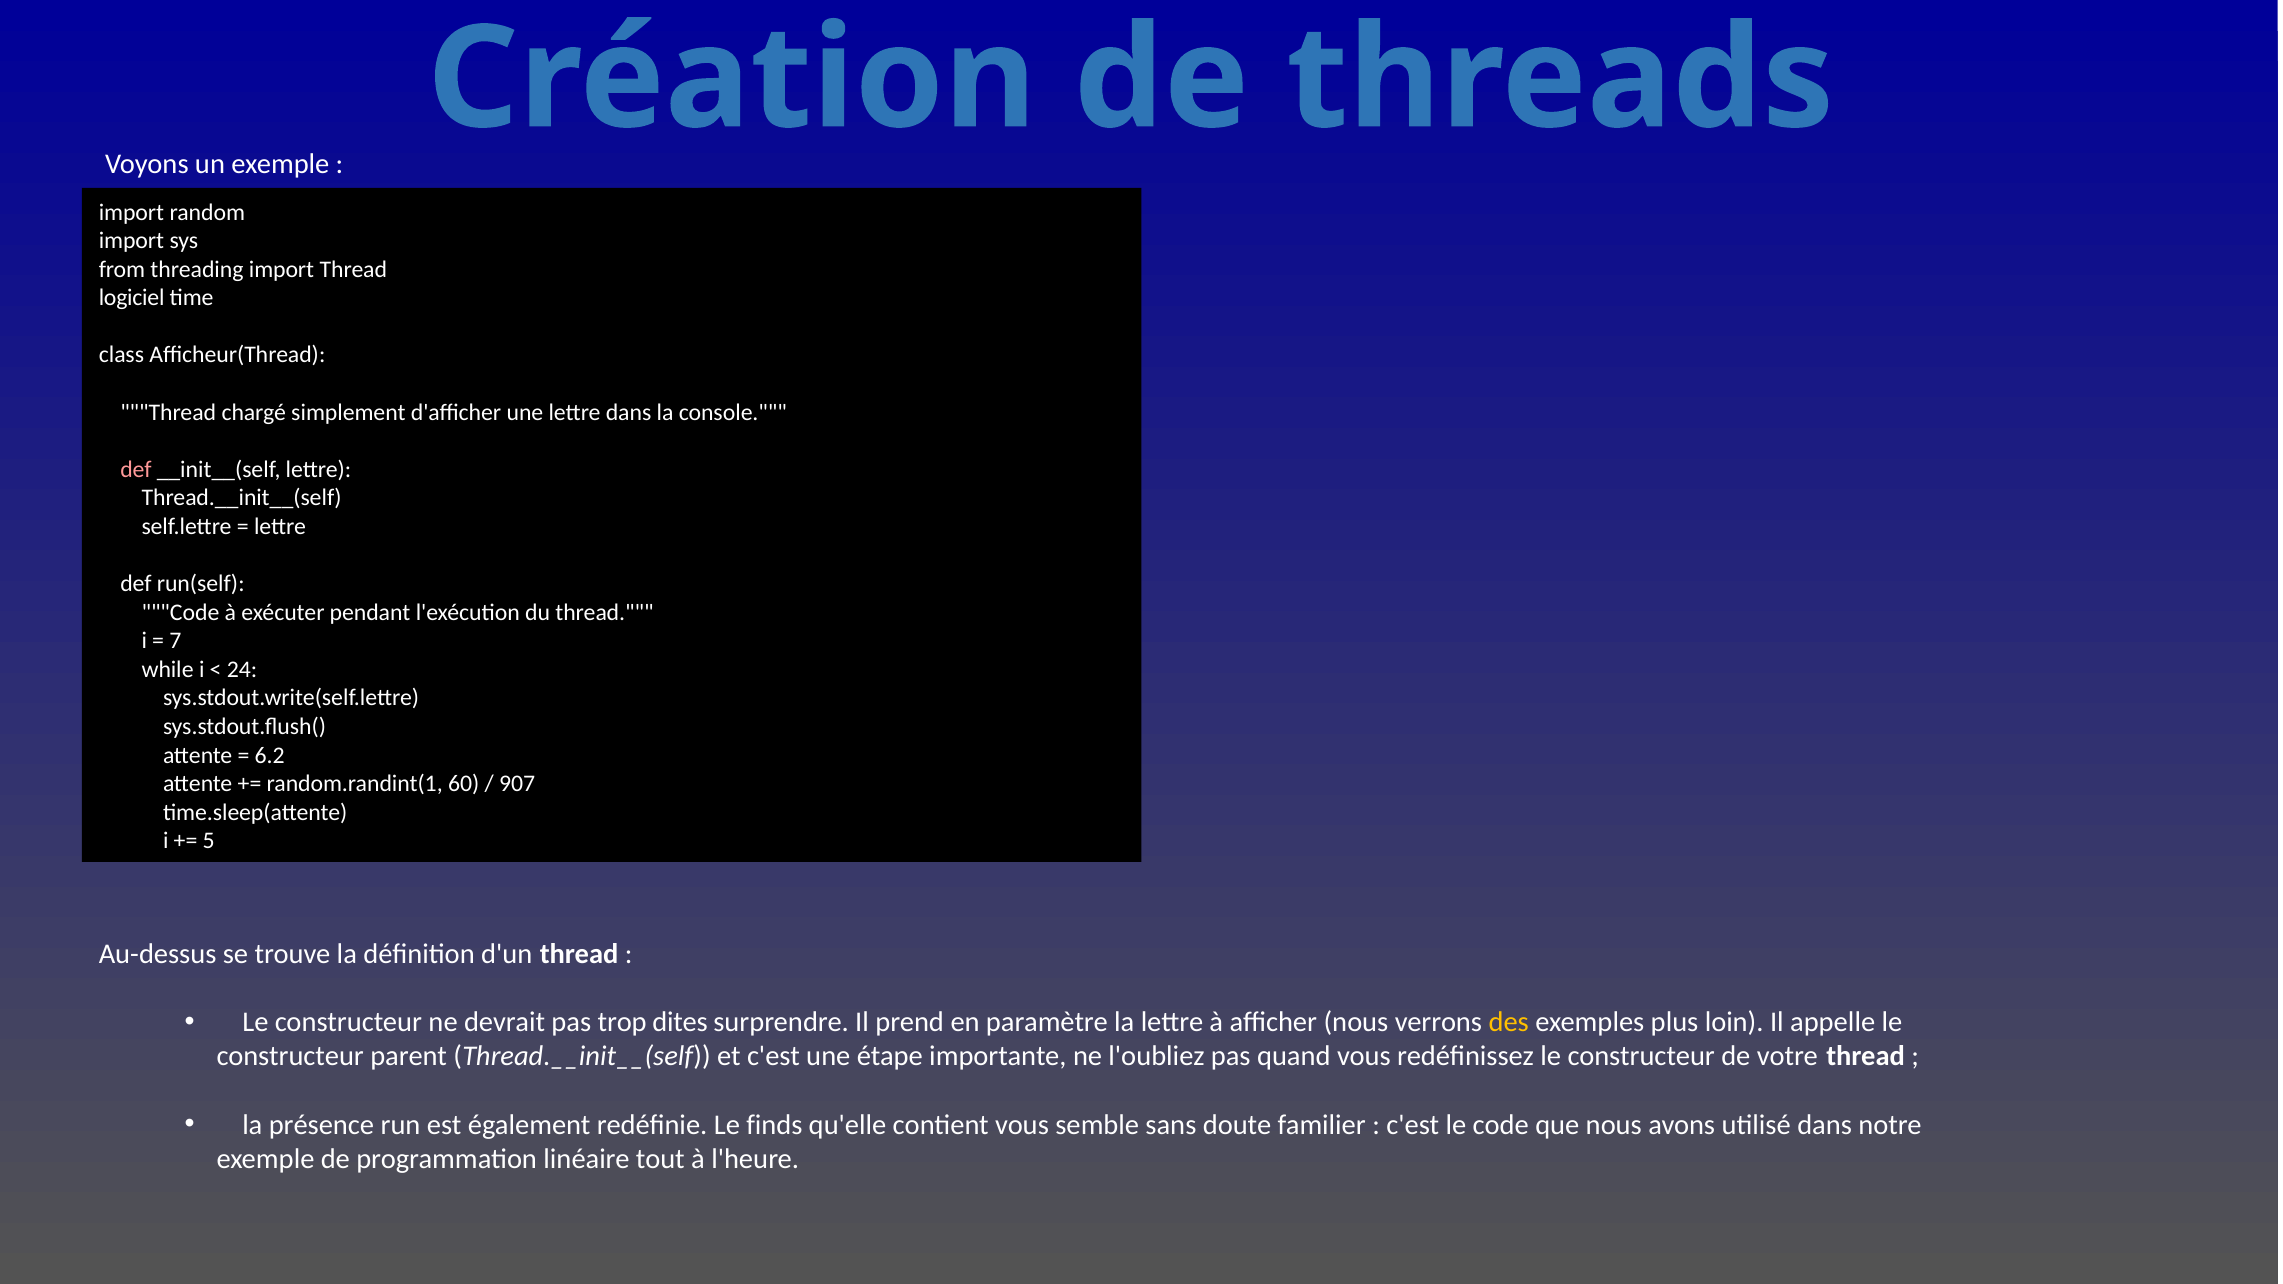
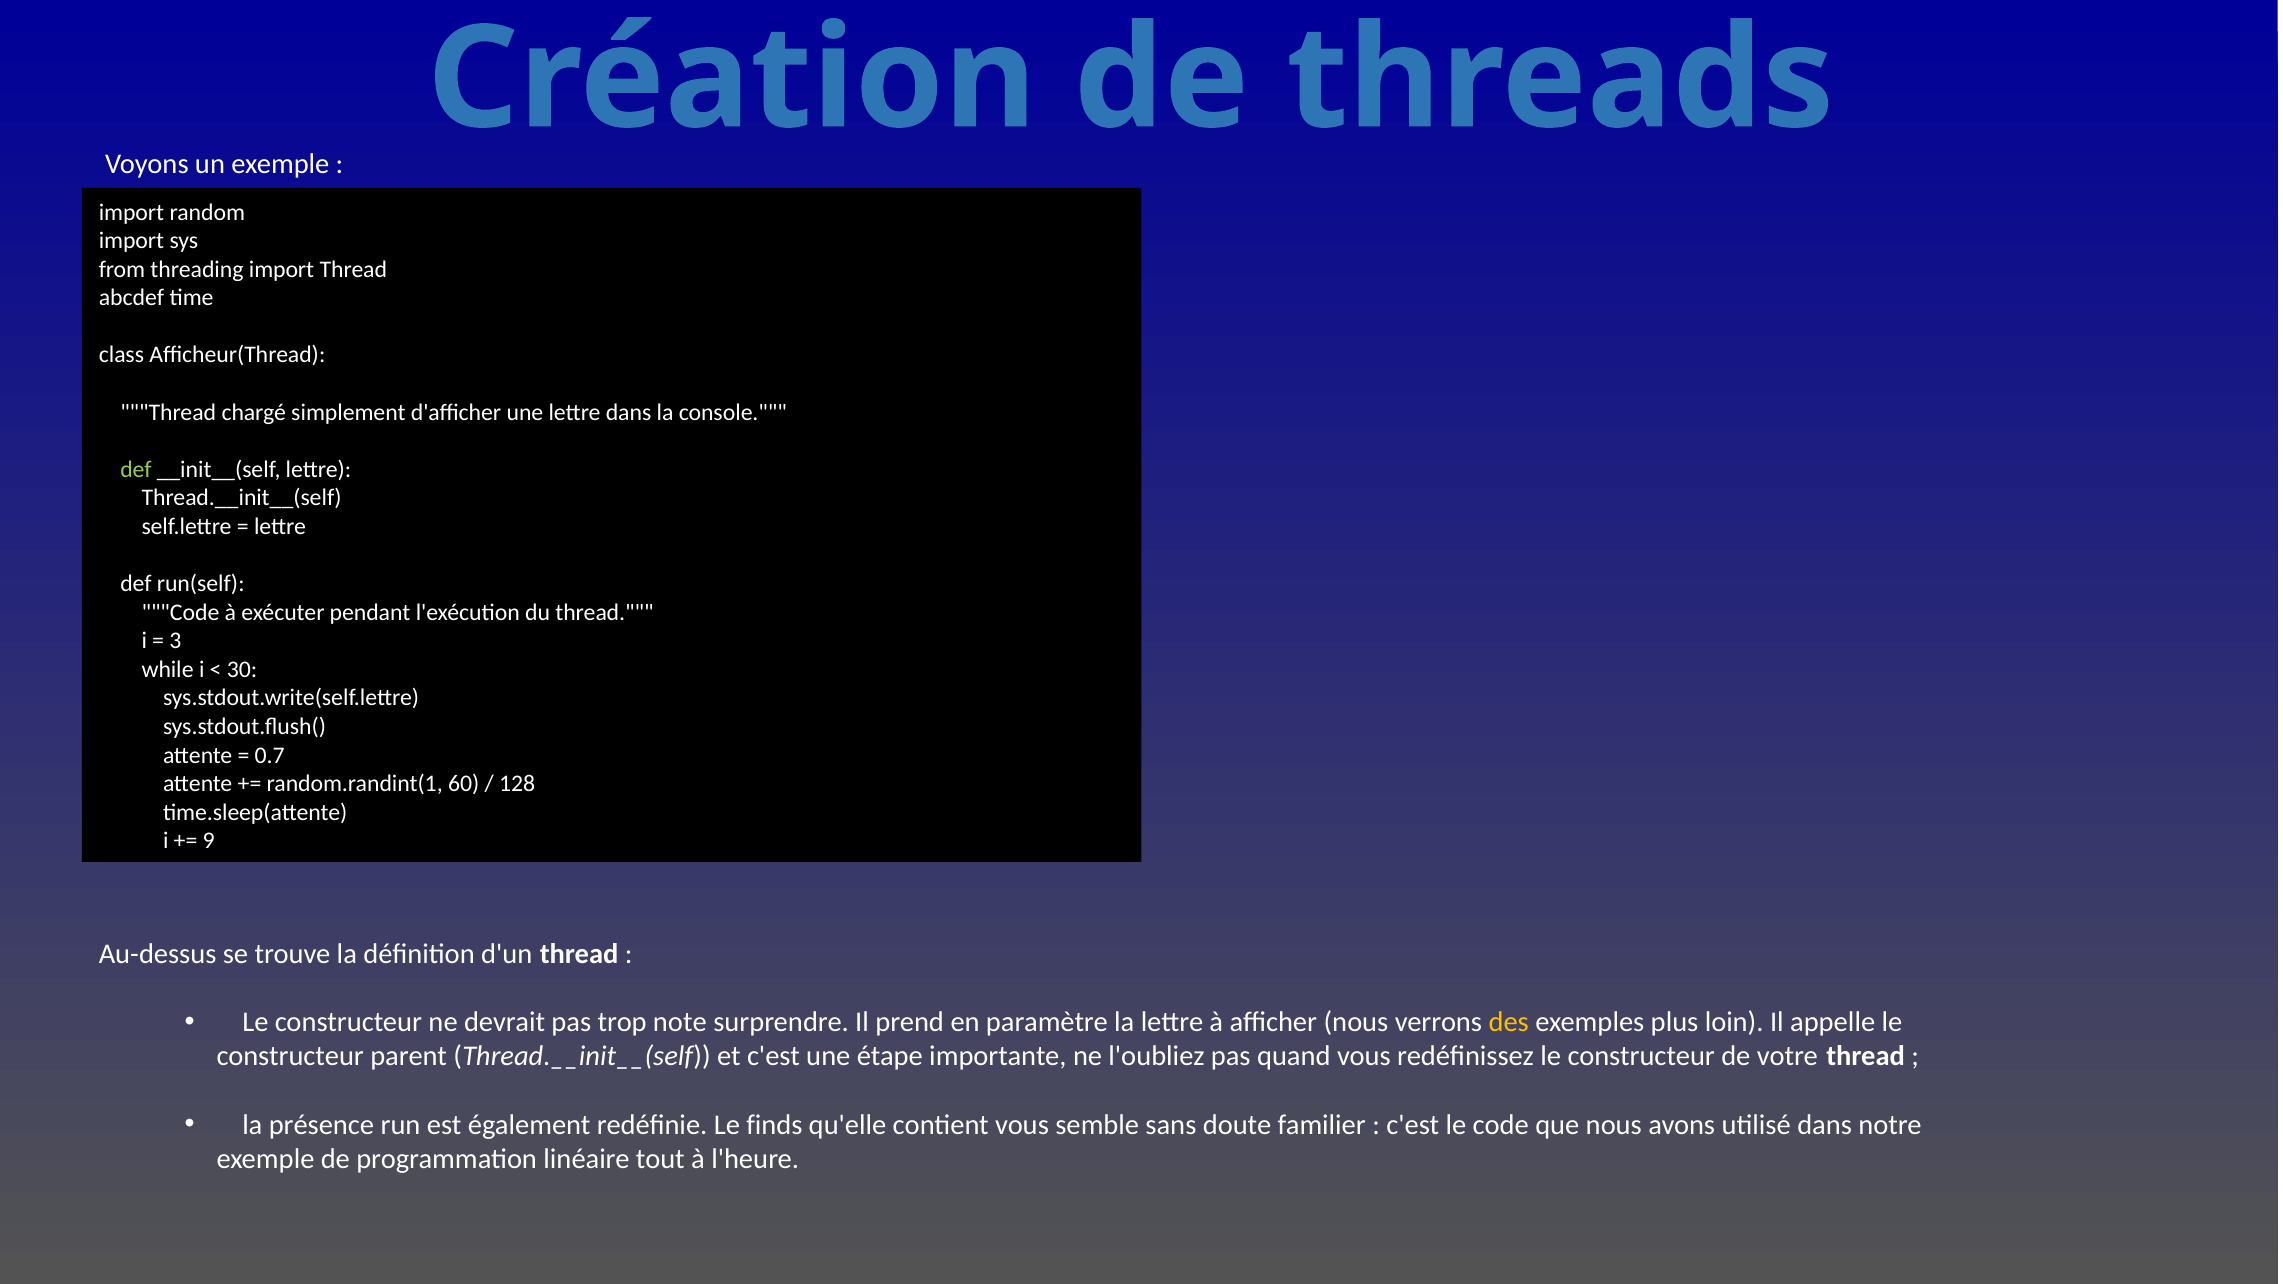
logiciel: logiciel -> abcdef (132, 298)
def colour: pink -> light green (136, 469)
7: 7 -> 3 (175, 641)
24: 24 -> 30 (242, 670)
6.2: 6.2 -> 0.7 (270, 755)
907: 907 -> 128 (517, 784)
5: 5 -> 9 (209, 841)
dites: dites -> note (680, 1022)
